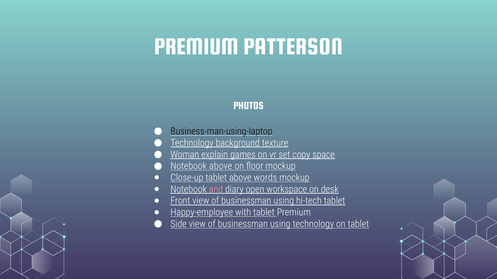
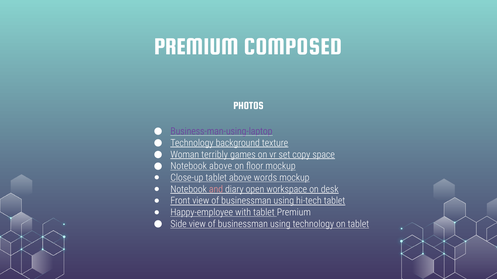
PATTERSON: PATTERSON -> COMPOSED (293, 46)
Business-man-using-laptop colour: black -> purple (221, 132)
explain: explain -> terribly (215, 155)
